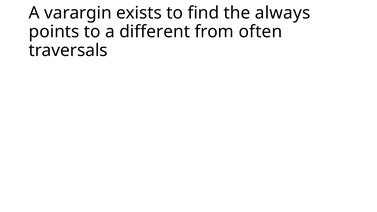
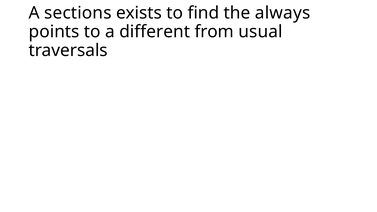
varargin: varargin -> sections (78, 13)
often: often -> usual (260, 32)
